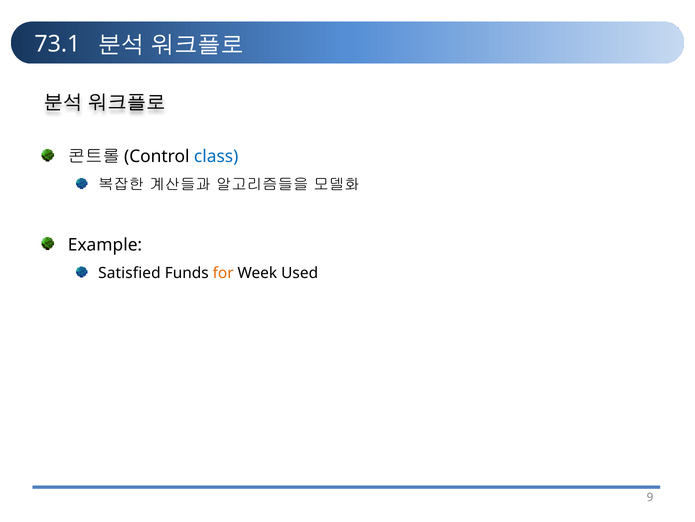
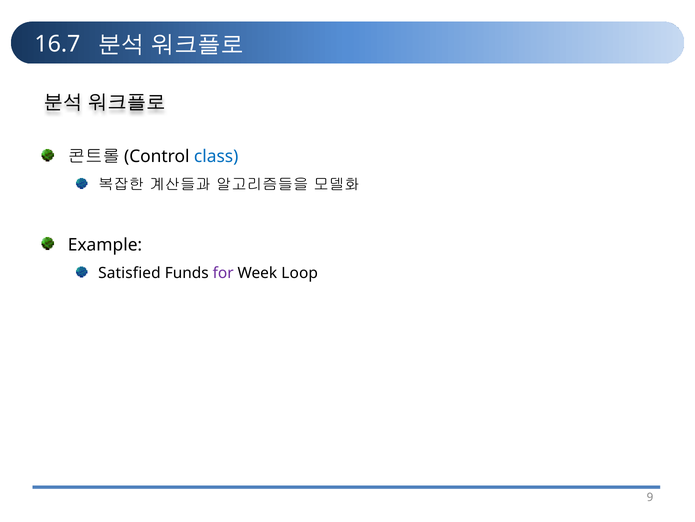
73.1: 73.1 -> 16.7 (57, 44)
for colour: orange -> purple (223, 273)
Used: Used -> Loop (300, 273)
